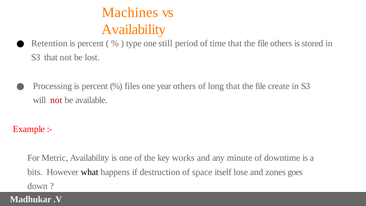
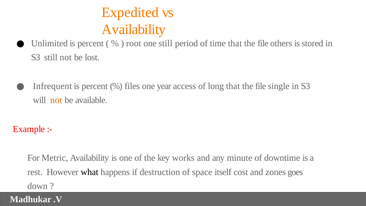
Machines: Machines -> Expedited (130, 12)
Retention: Retention -> Unlimited (49, 43)
type: type -> root (134, 43)
S3 that: that -> still (51, 57)
Processing: Processing -> Infrequent (52, 86)
year others: others -> access (185, 86)
create: create -> single (279, 86)
not colour: red -> orange (56, 100)
bits: bits -> rest (35, 172)
lose: lose -> cost (241, 172)
